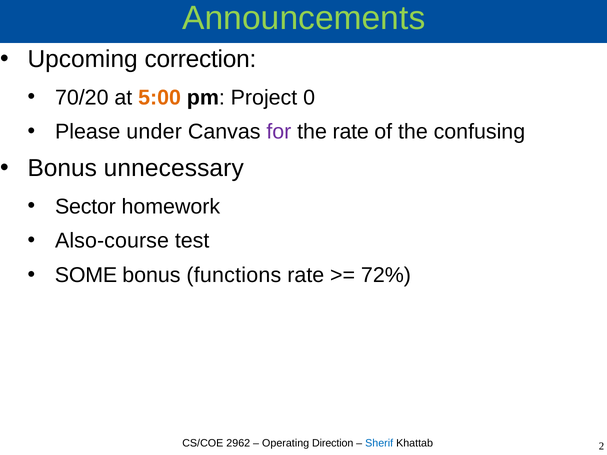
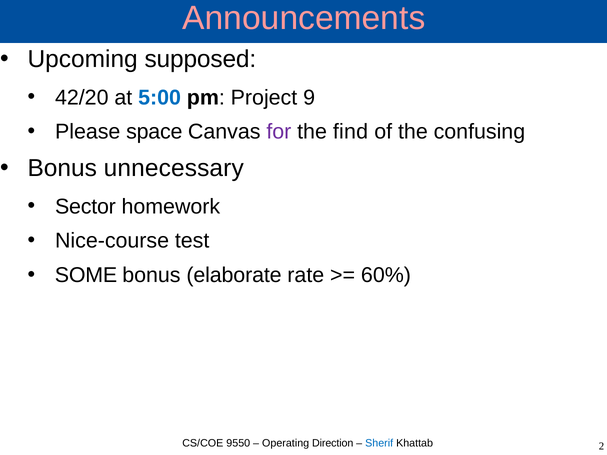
Announcements colour: light green -> pink (304, 18)
correction: correction -> supposed (200, 59)
70/20: 70/20 -> 42/20 (82, 98)
5:00 colour: orange -> blue (160, 98)
0: 0 -> 9 (309, 98)
under: under -> space (154, 132)
the rate: rate -> find (351, 132)
Also-course: Also-course -> Nice-course (112, 241)
functions: functions -> elaborate (234, 275)
72%: 72% -> 60% (386, 275)
2962: 2962 -> 9550 (238, 444)
